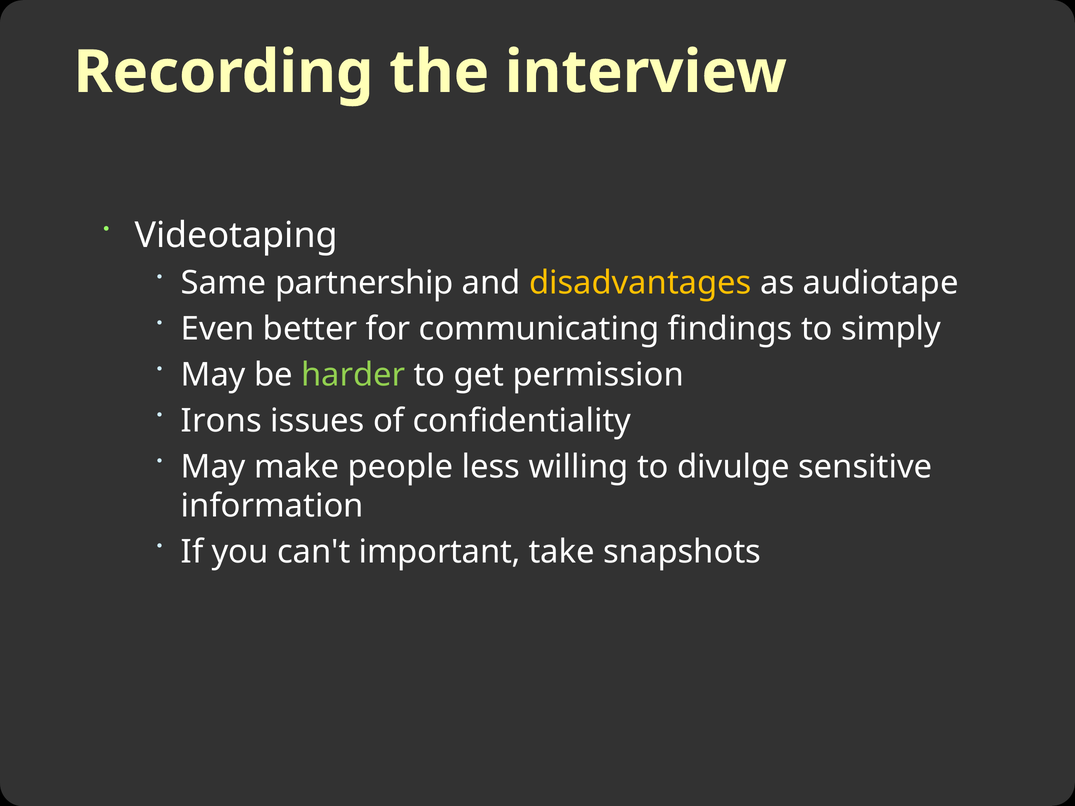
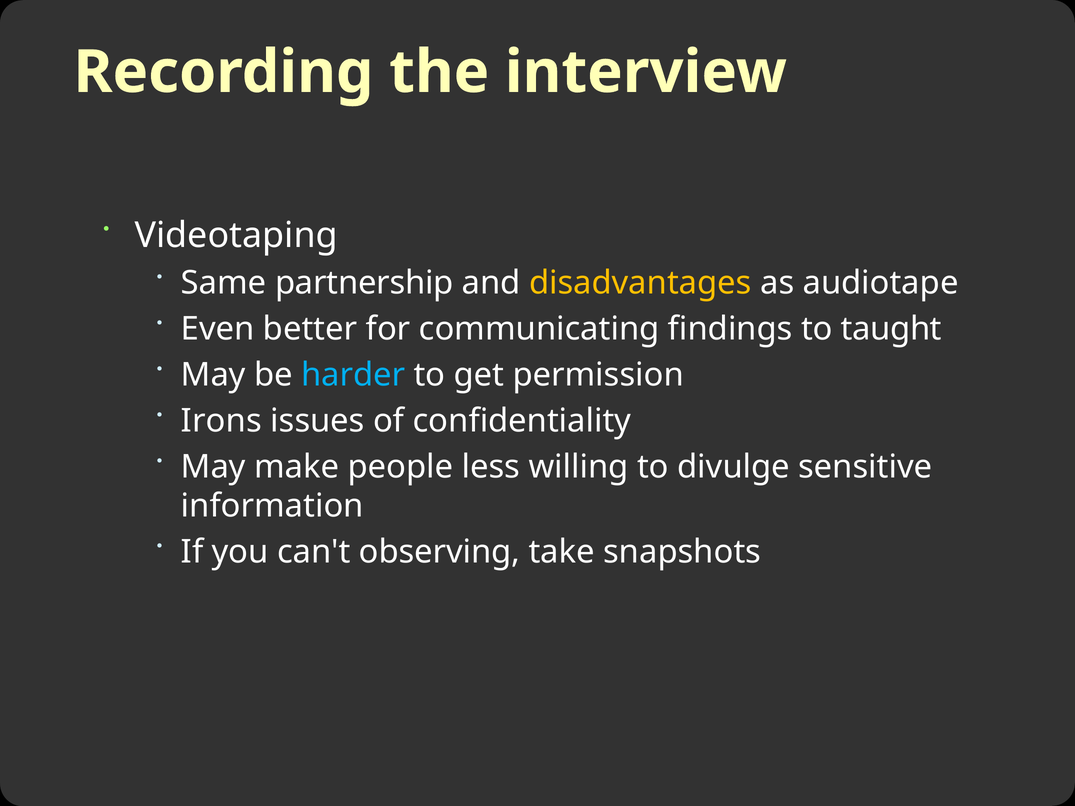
simply: simply -> taught (891, 329)
harder colour: light green -> light blue (353, 375)
important: important -> observing (440, 552)
